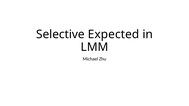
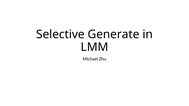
Expected: Expected -> Generate (114, 34)
